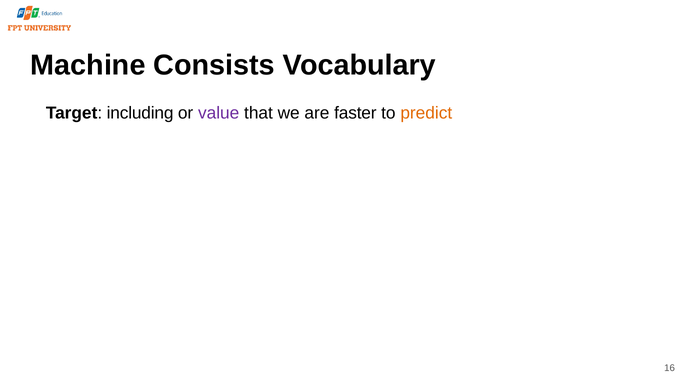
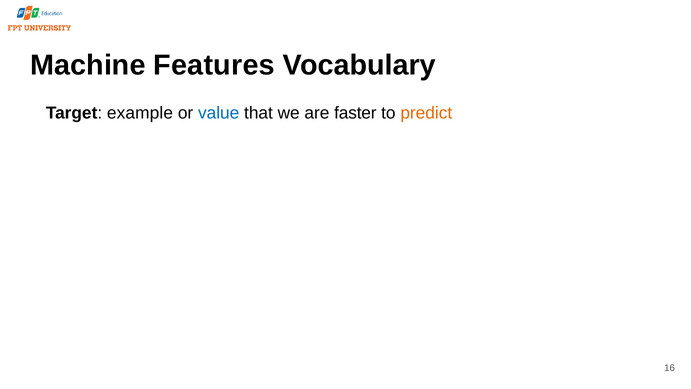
Consists: Consists -> Features (214, 65)
including: including -> example (140, 113)
value colour: purple -> blue (219, 113)
